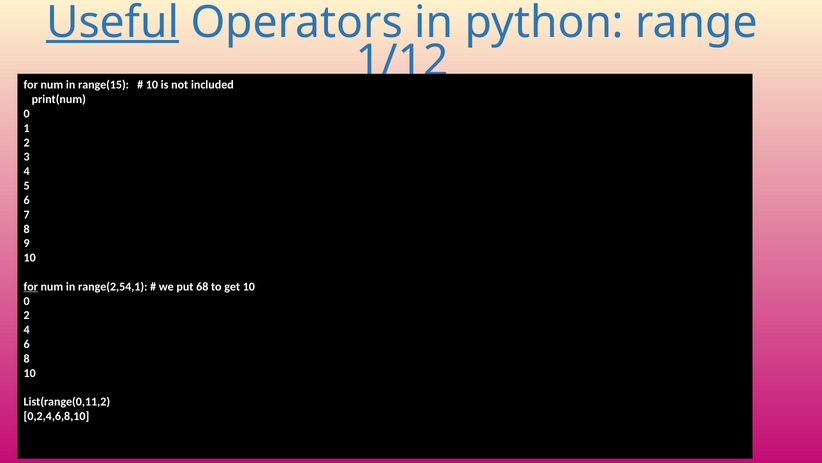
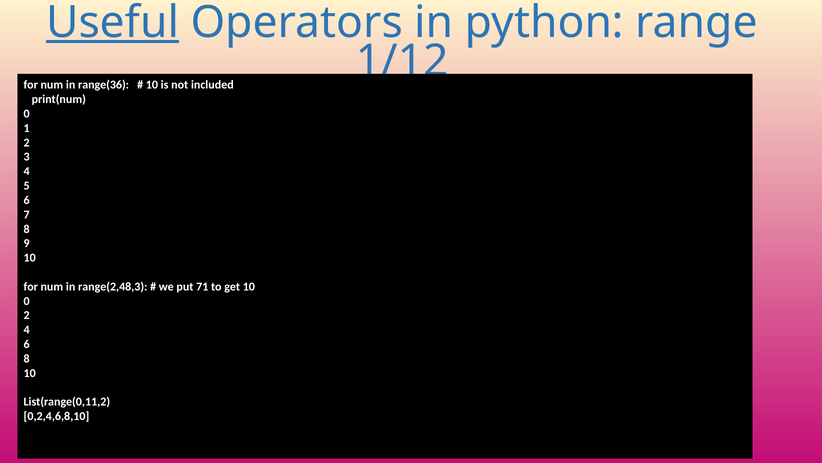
range(15: range(15 -> range(36 (104, 85)
for underline: present -> none (31, 286)
range(2,54,1: range(2,54,1 -> range(2,48,3 (113, 286)
68: 68 -> 71 (202, 286)
